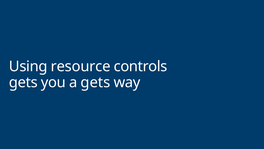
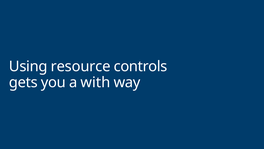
a gets: gets -> with (95, 82)
